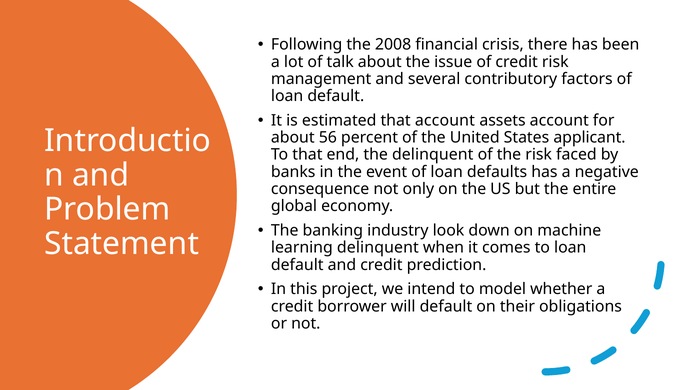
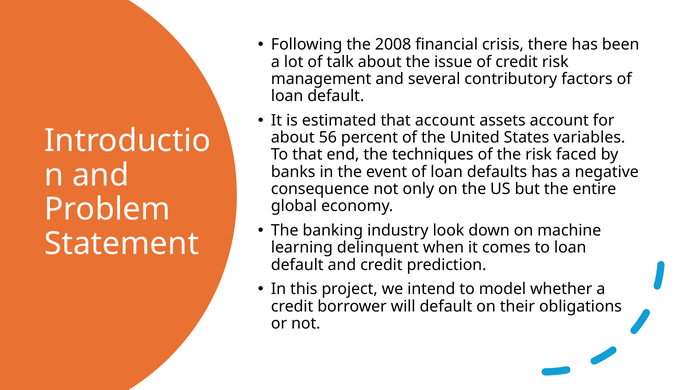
applicant: applicant -> variables (589, 138)
the delinquent: delinquent -> techniques (433, 155)
